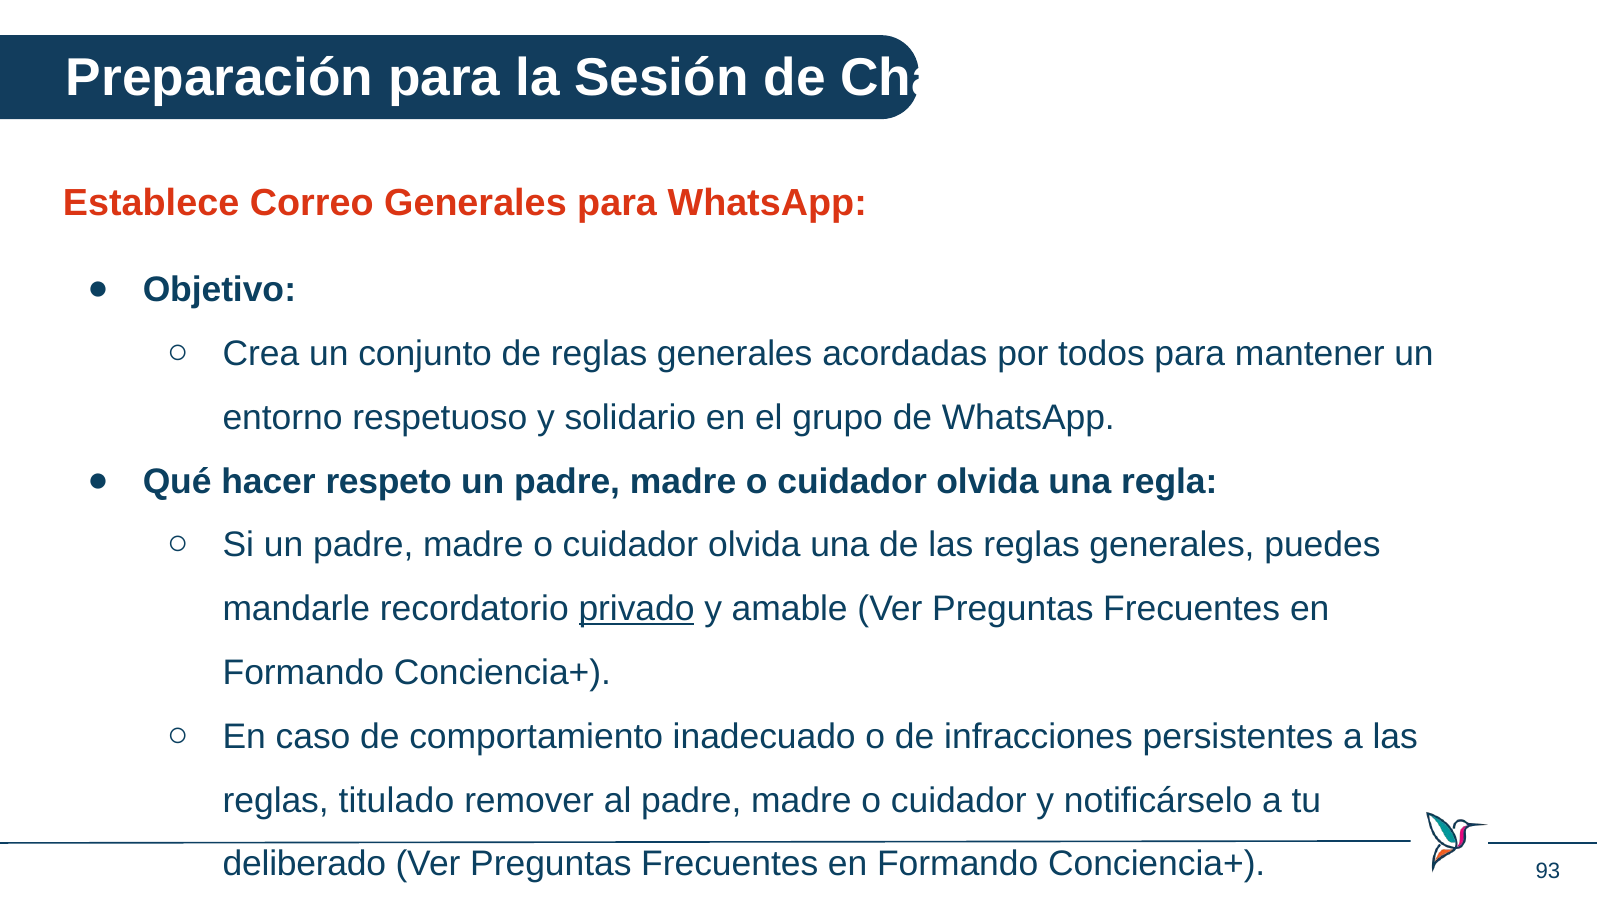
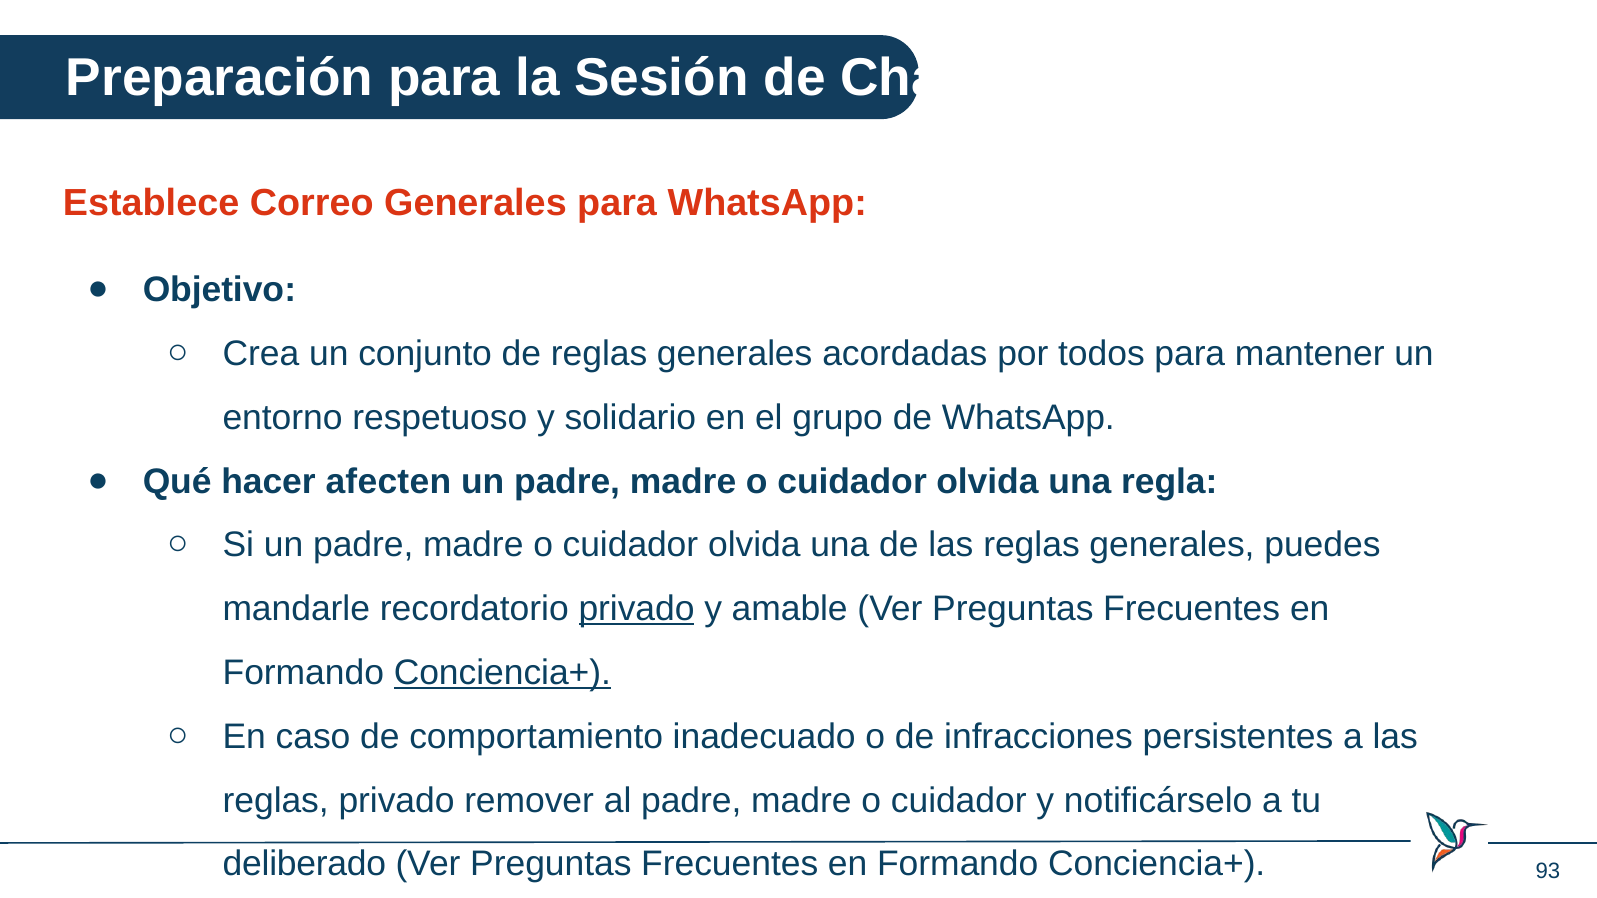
respeto: respeto -> afecten (388, 482)
Conciencia+ underline: none -> present (502, 673)
reglas titulado: titulado -> privado (397, 801)
